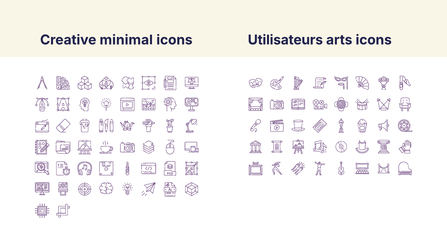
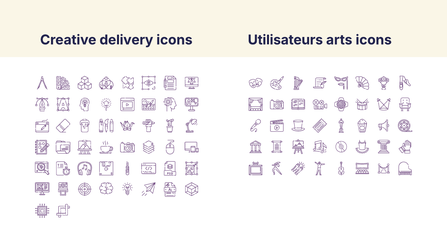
minimal: minimal -> delivery (126, 40)
